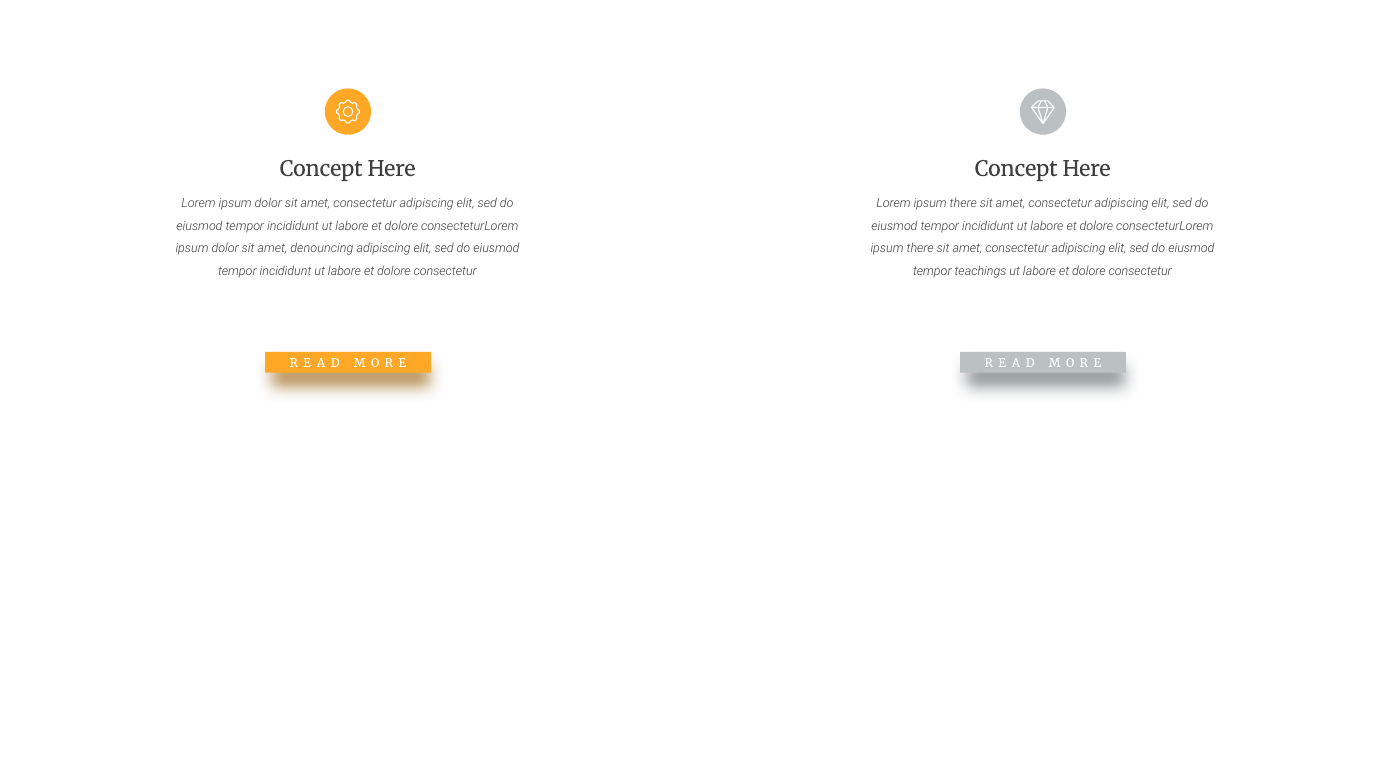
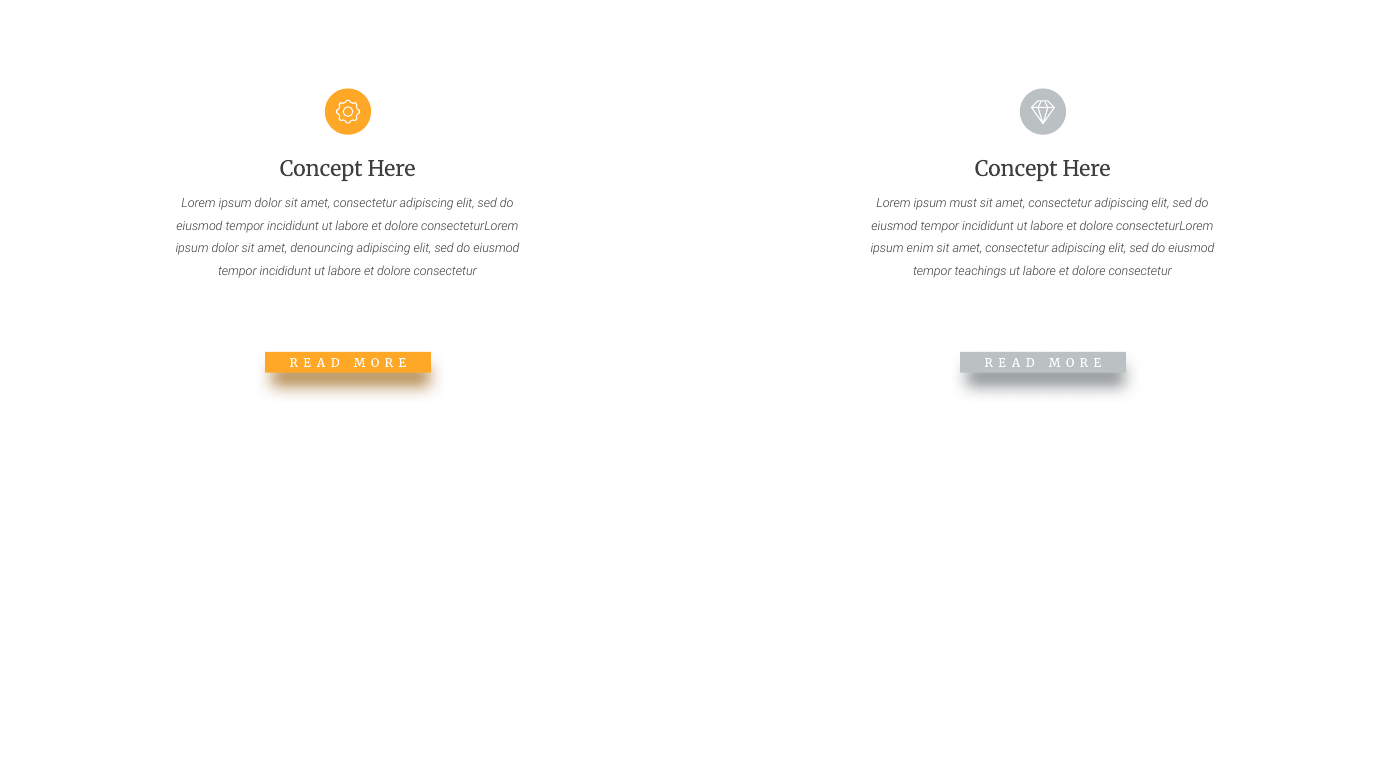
Lorem ipsum there: there -> must (963, 203)
there: there -> enim (920, 249)
